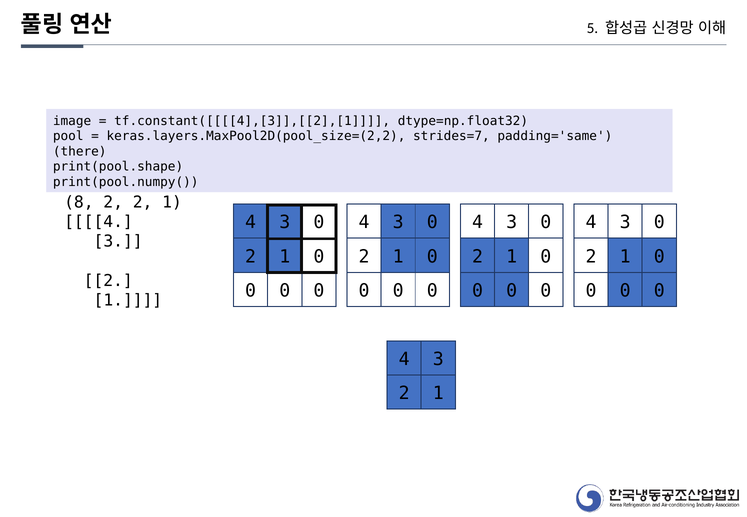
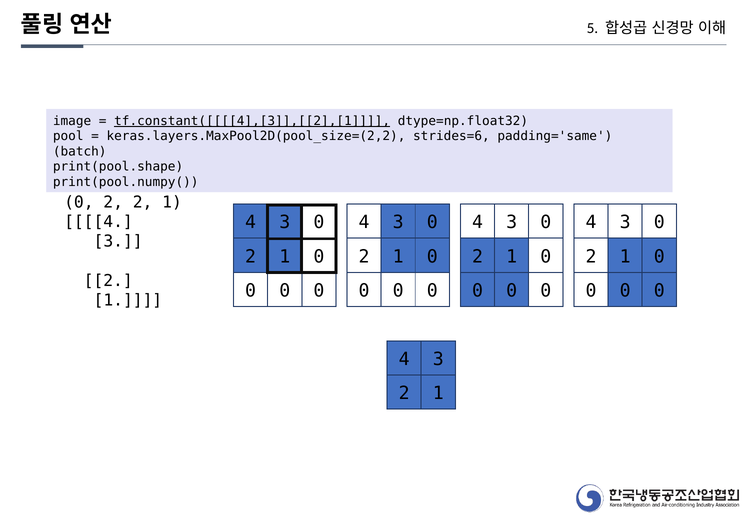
tf.constant([[[[4],[3]],[[2],[1 underline: none -> present (252, 121)
strides=7: strides=7 -> strides=6 (451, 136)
there: there -> batch (80, 152)
8: 8 -> 0 (79, 202)
